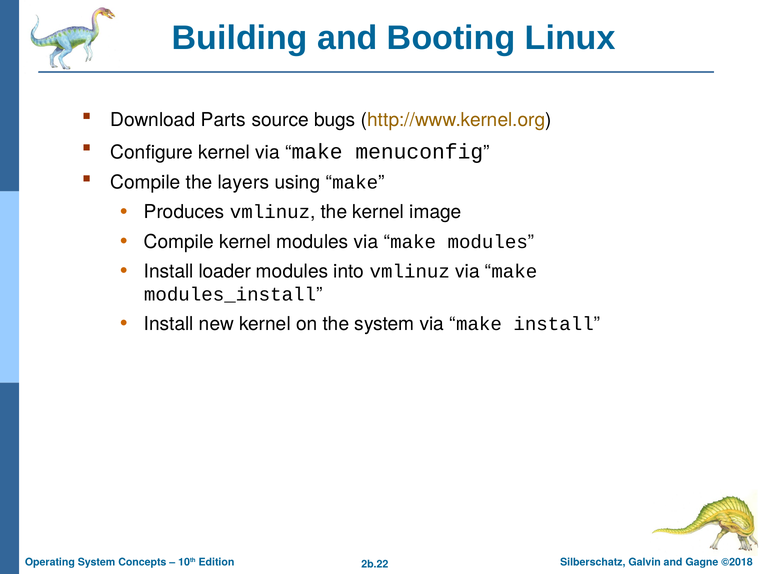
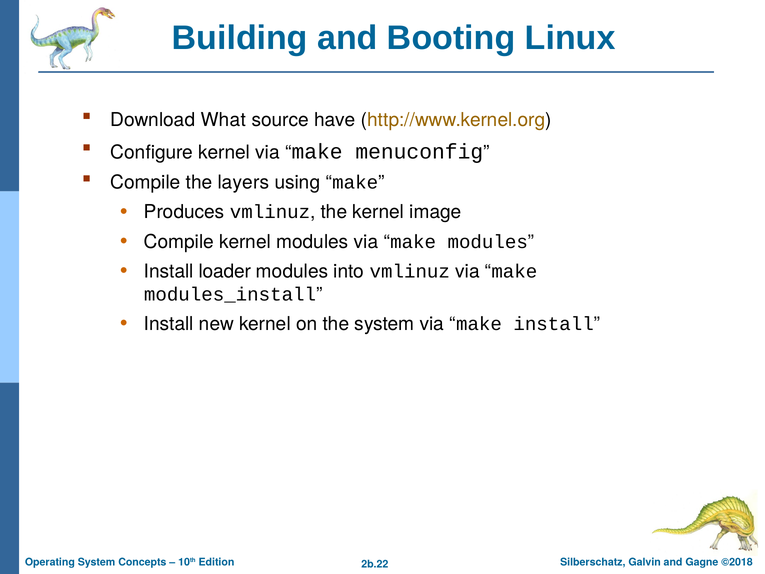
Parts: Parts -> What (223, 120)
bugs: bugs -> have (335, 120)
